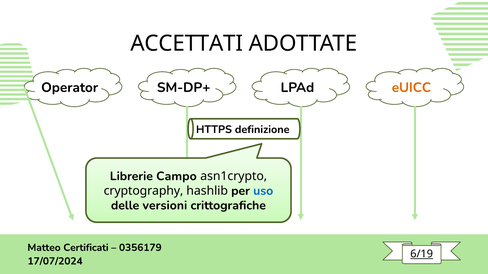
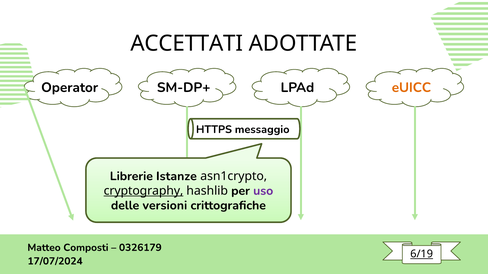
definizione: definizione -> messaggio (262, 130)
Campo: Campo -> Istanze (176, 176)
cryptography underline: none -> present (143, 191)
uso colour: blue -> purple (263, 191)
Certificati: Certificati -> Composti (86, 248)
0356179: 0356179 -> 0326179 (140, 248)
